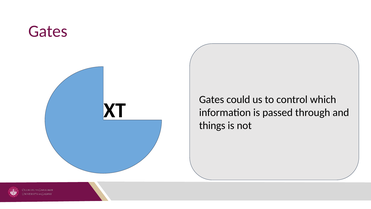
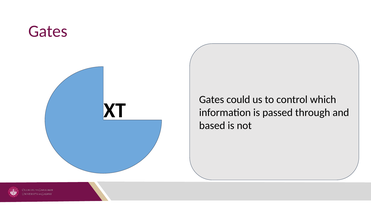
things: things -> based (212, 125)
